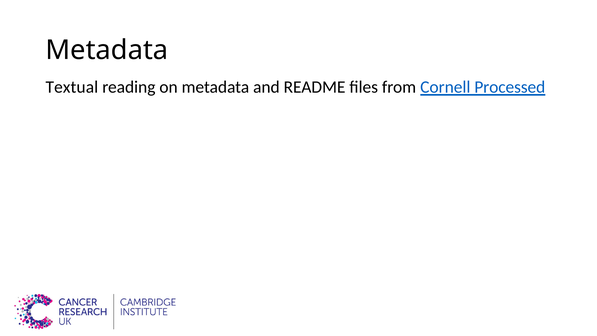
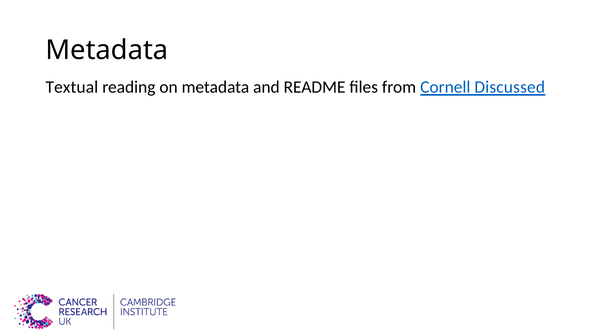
Processed: Processed -> Discussed (510, 87)
